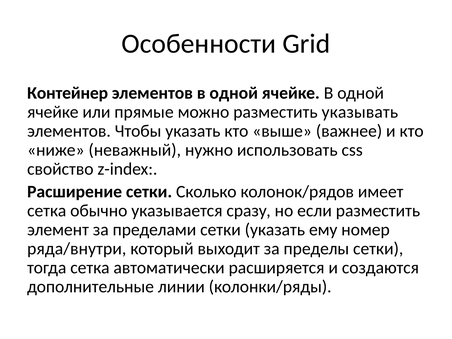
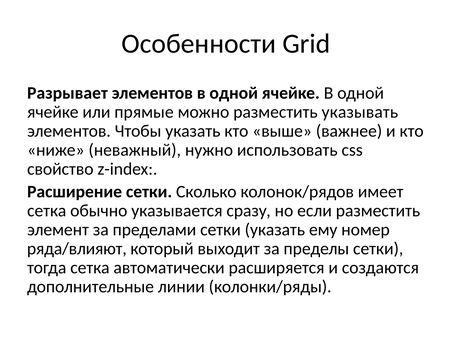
Контейнер: Контейнер -> Разрывает (67, 93)
ряда/внутри: ряда/внутри -> ряда/влияют (77, 249)
